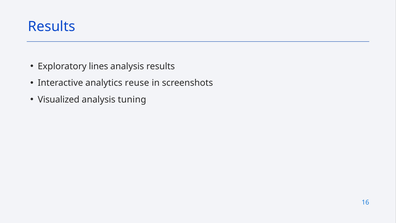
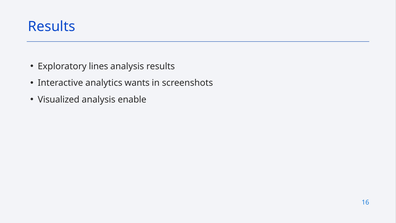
reuse: reuse -> wants (137, 83)
tuning: tuning -> enable (132, 100)
